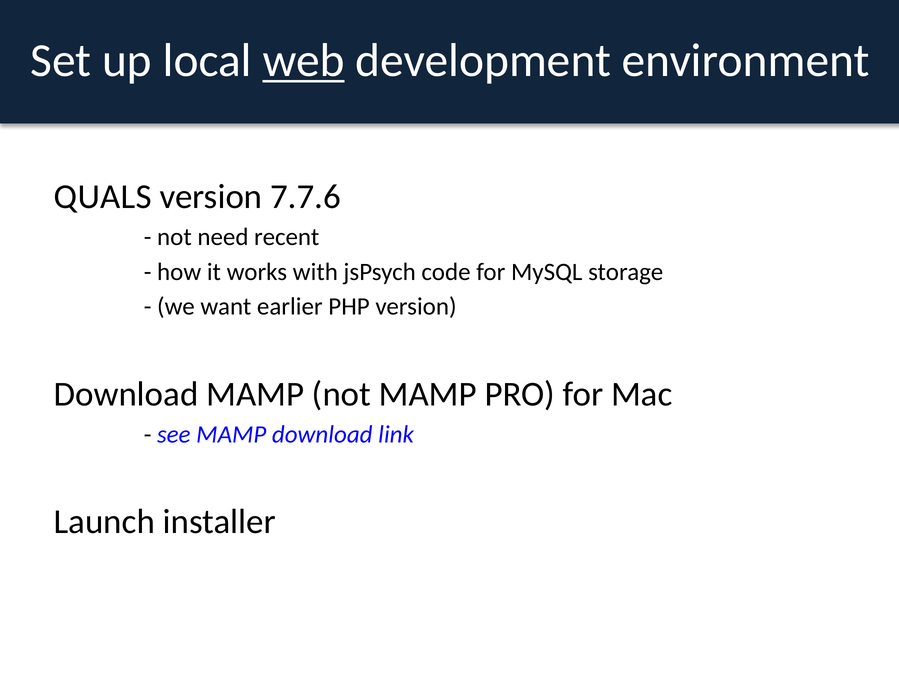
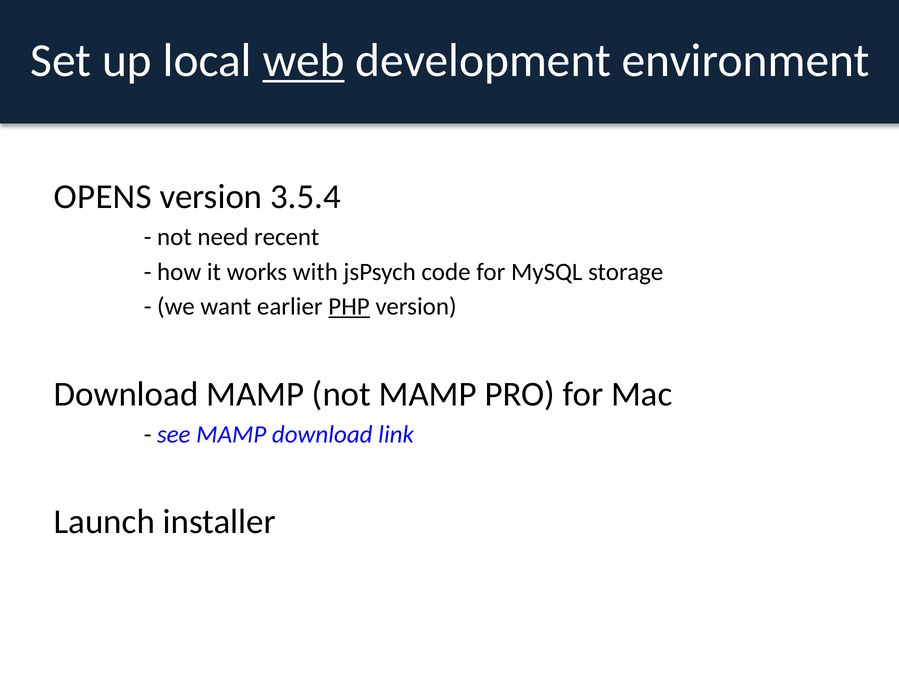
QUALS: QUALS -> OPENS (103, 197)
7.7.6: 7.7.6 -> 3.5.4 (305, 197)
PHP underline: none -> present (349, 307)
